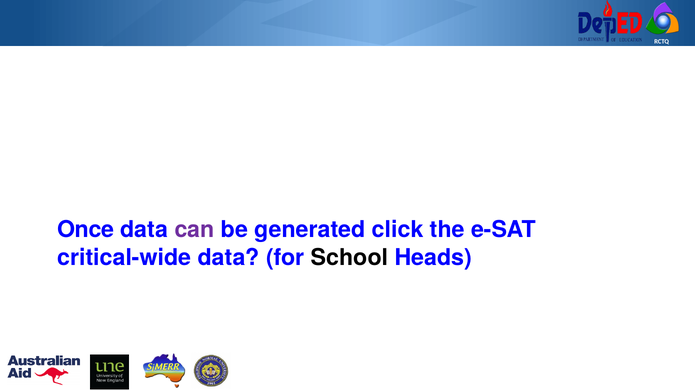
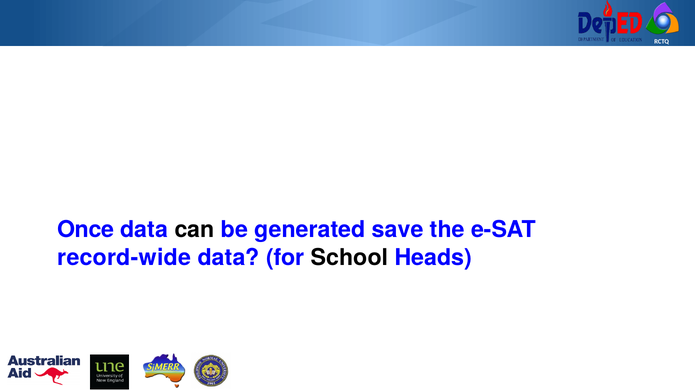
can colour: purple -> black (195, 230)
click: click -> save (398, 230)
critical-wide: critical-wide -> record-wide (124, 257)
